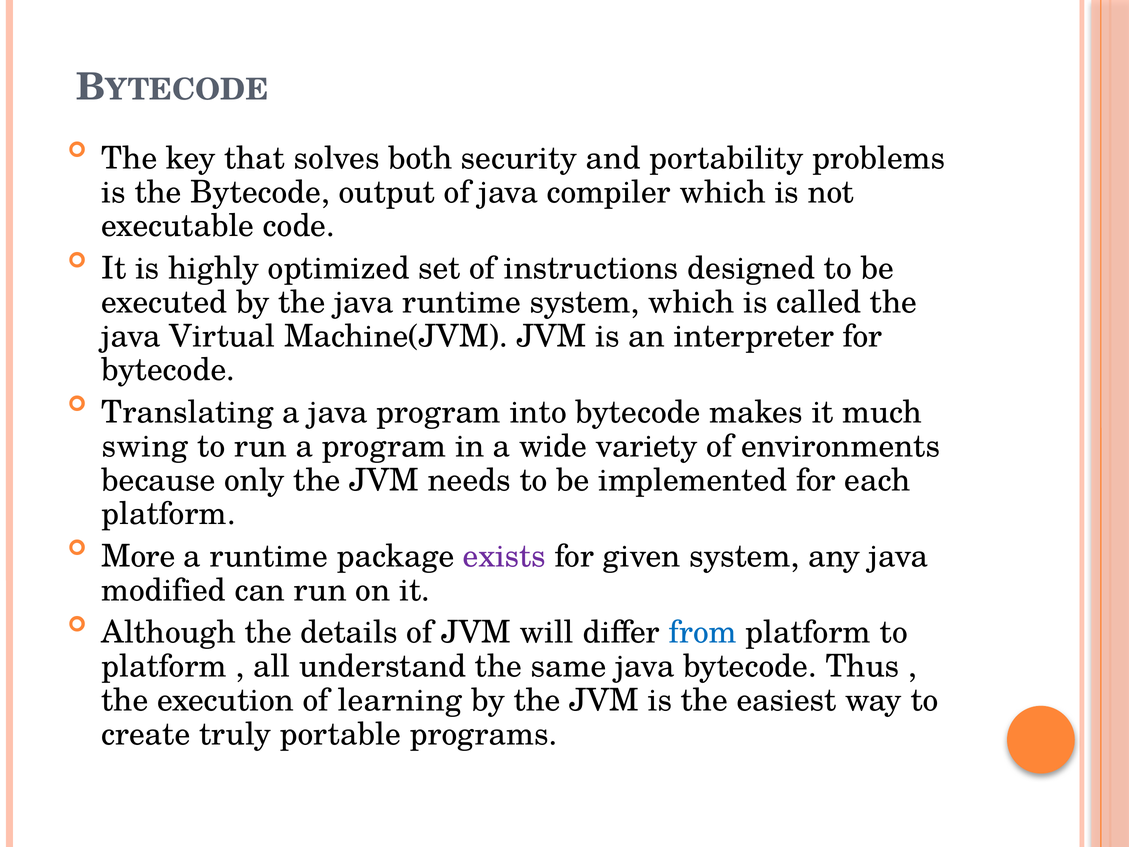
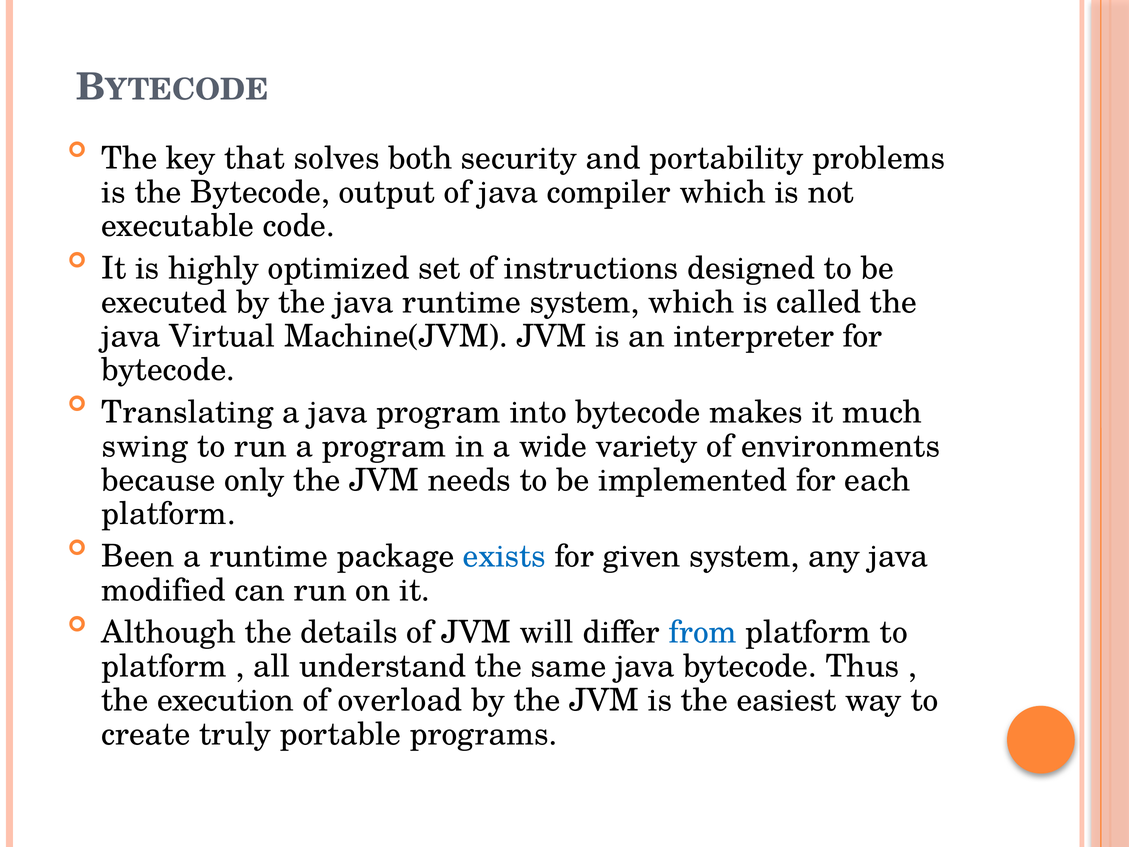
More: More -> Been (138, 556)
exists colour: purple -> blue (504, 556)
learning: learning -> overload (400, 700)
